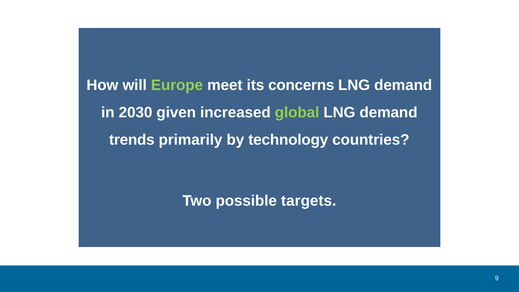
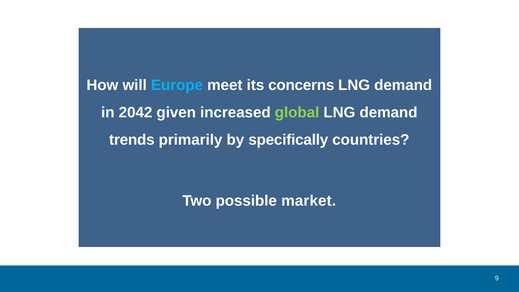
Europe colour: light green -> light blue (177, 85)
2030: 2030 -> 2042 (136, 113)
technology: technology -> specifically (288, 140)
targets: targets -> market (309, 201)
